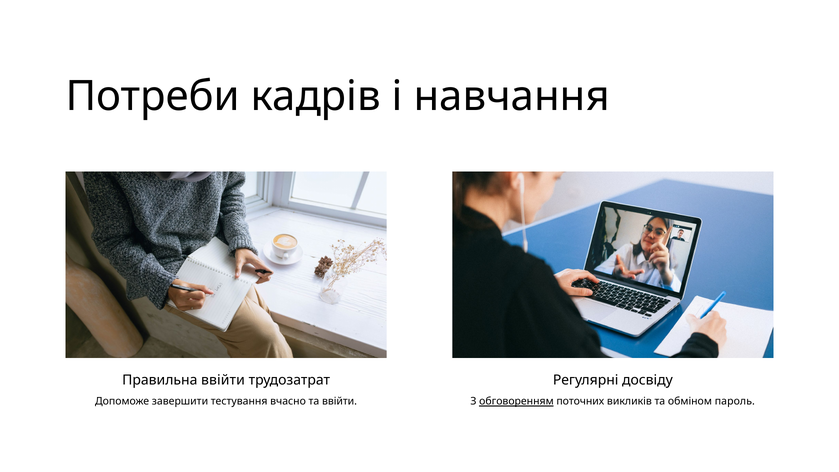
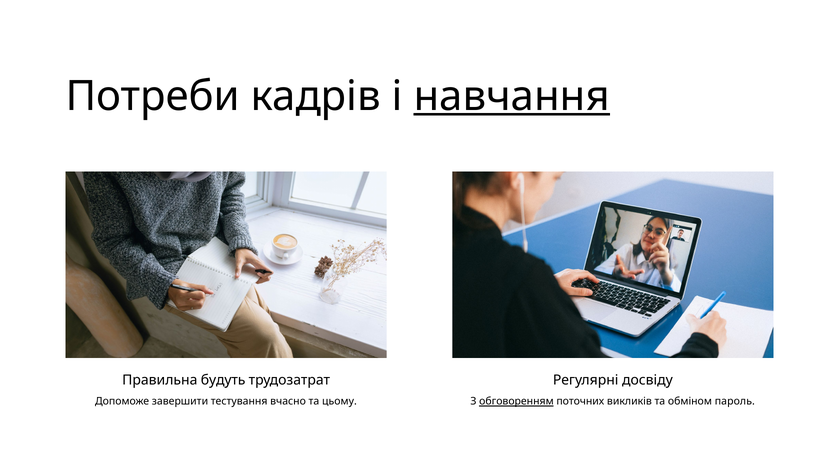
навчання underline: none -> present (512, 96)
Правильна ввійти: ввійти -> будуть (223, 380)
та ввійти: ввійти -> цьому (339, 401)
